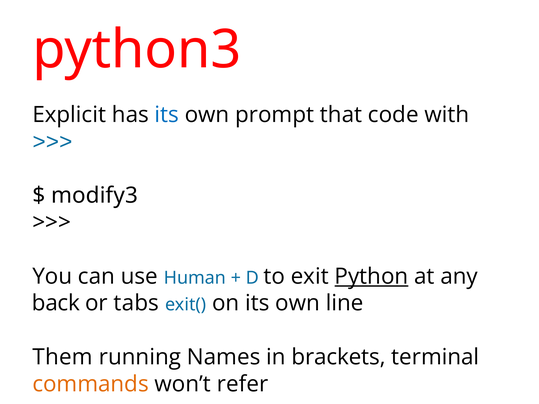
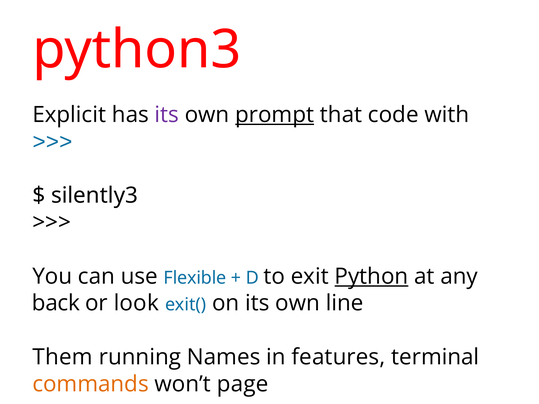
its colour: blue -> purple (167, 115)
prompt underline: none -> present (275, 115)
modify3: modify3 -> silently3 (95, 196)
Human: Human -> Flexible (195, 278)
tabs: tabs -> look (136, 303)
brackets: brackets -> features (338, 357)
refer: refer -> page (243, 384)
